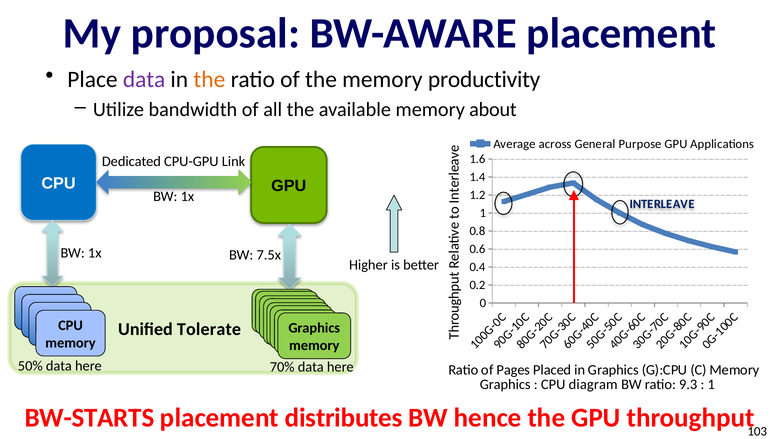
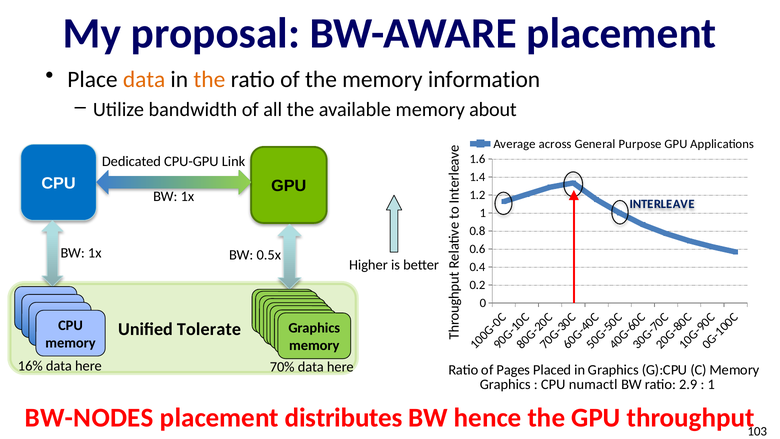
data colour: purple -> orange (144, 80)
productivity: productivity -> information (484, 80)
7.5x: 7.5x -> 0.5x (269, 255)
50%: 50% -> 16% (30, 366)
diagram: diagram -> numactl (593, 384)
9.3: 9.3 -> 2.9 (688, 384)
BW-STARTS: BW-STARTS -> BW-NODES (89, 417)
